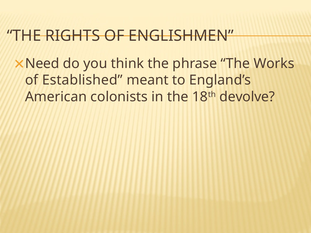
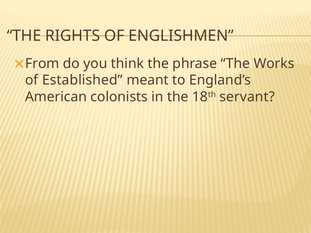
Need: Need -> From (42, 64)
devolve: devolve -> servant (247, 97)
